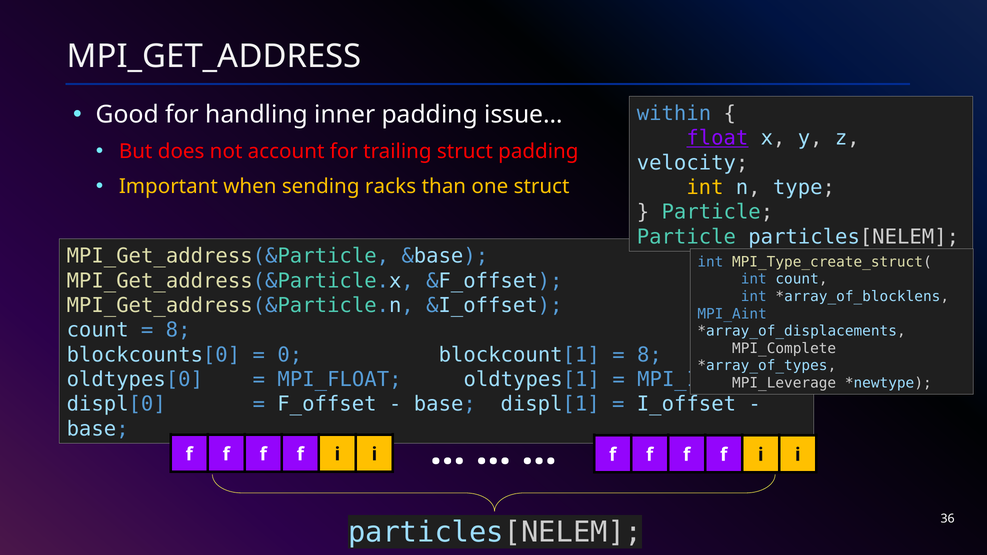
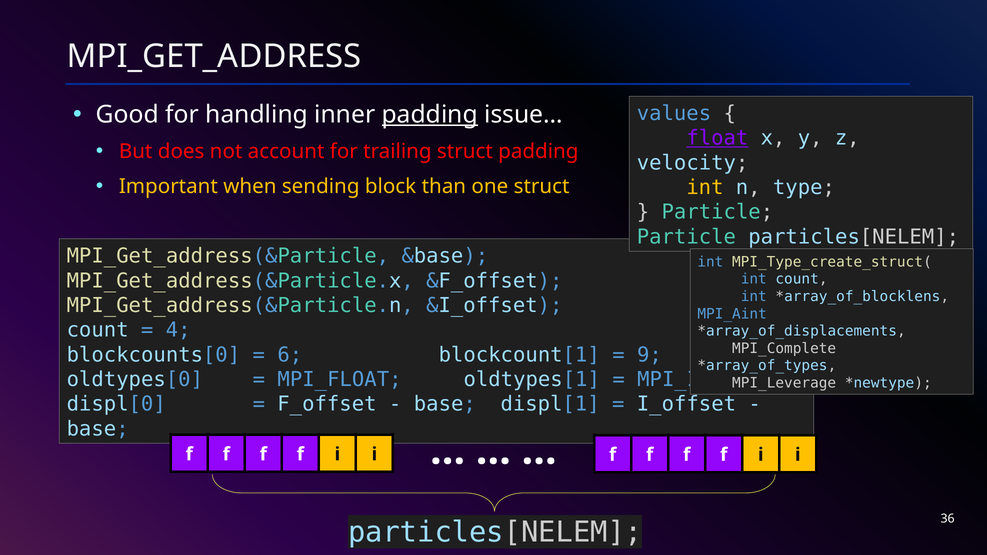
padding underline: none -> present (430, 115)
within: within -> values (674, 113)
racks: racks -> block (391, 186)
8: 8 -> 4 (178, 330)
0: 0 -> 6 (290, 355)
8: 8 -> 9 (649, 355)
